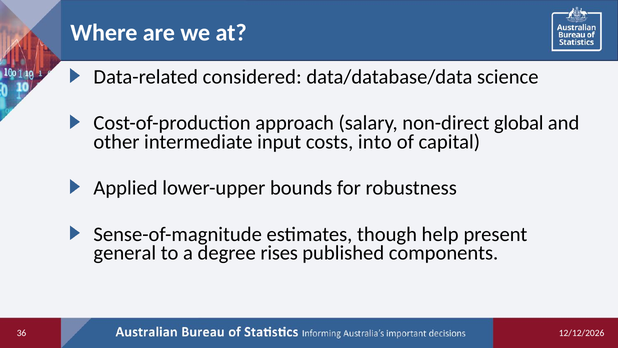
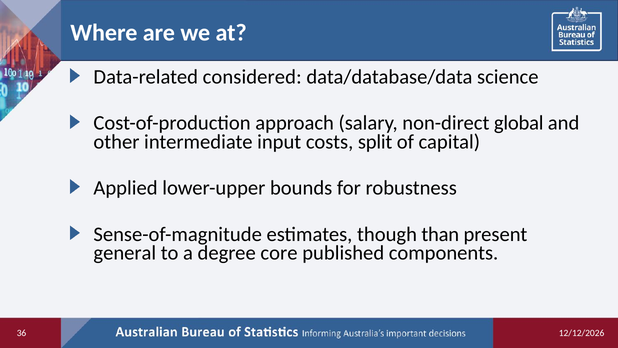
into: into -> split (375, 142)
help: help -> than (440, 234)
rises: rises -> core (279, 253)
